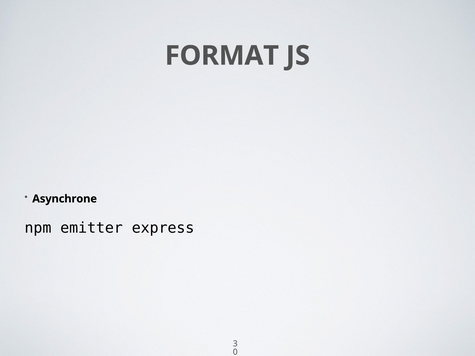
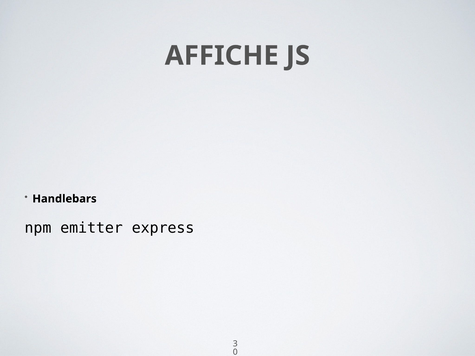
FORMAT: FORMAT -> AFFICHE (222, 56)
Asynchrone: Asynchrone -> Handlebars (65, 199)
